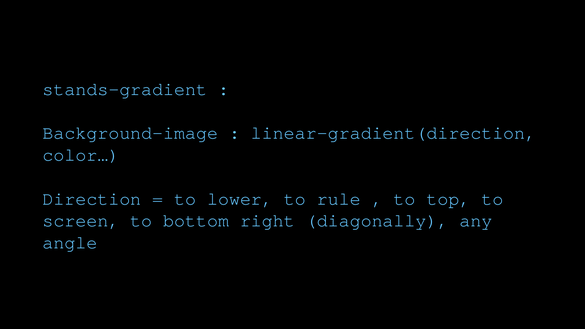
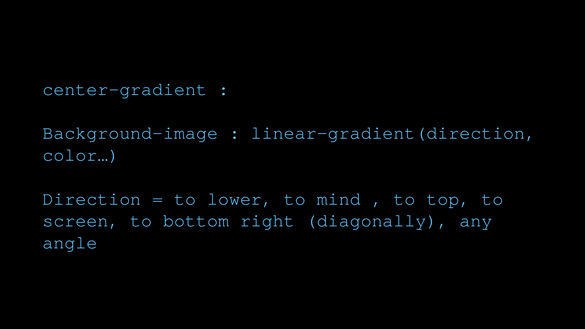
stands-gradient: stands-gradient -> center-gradient (125, 89)
rule: rule -> mind (339, 199)
